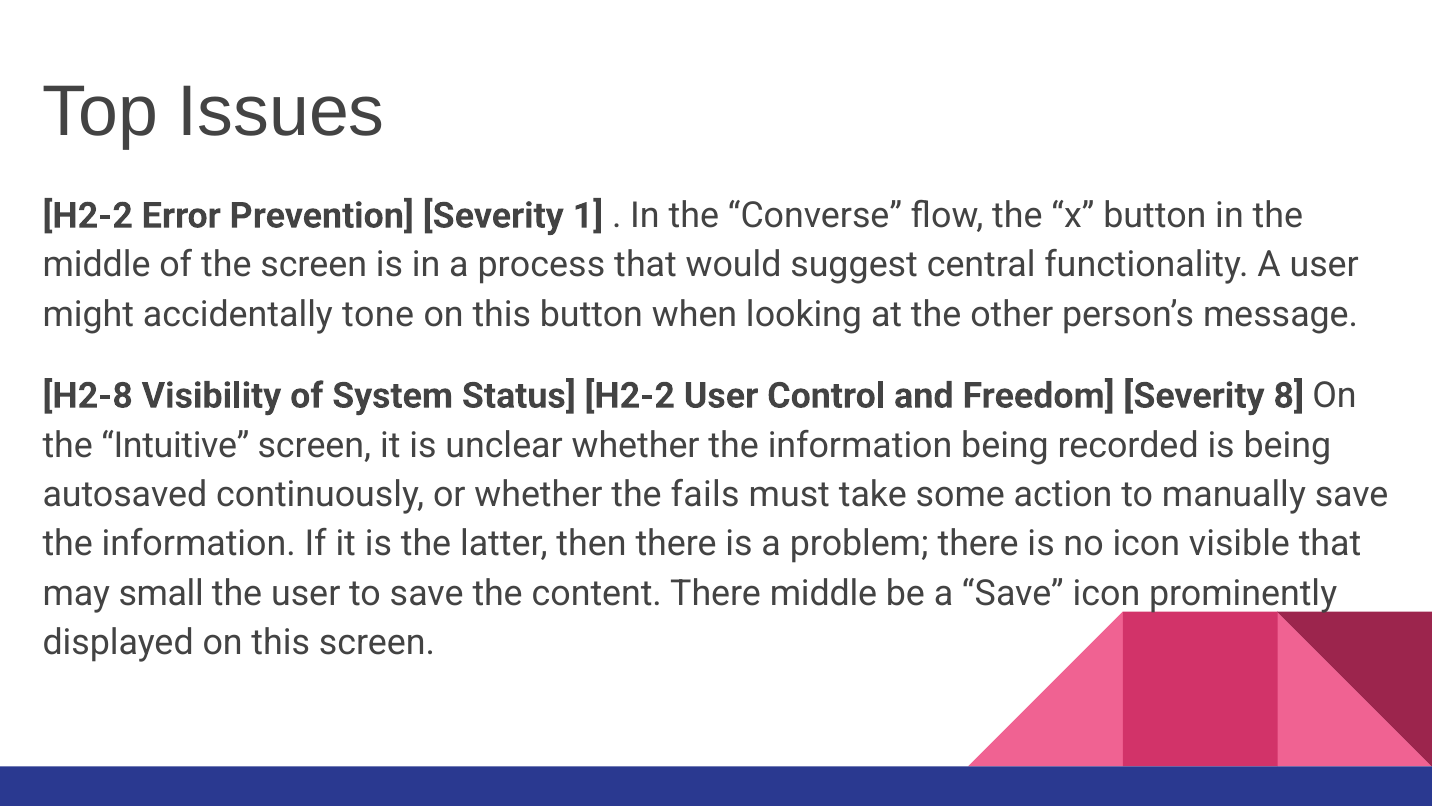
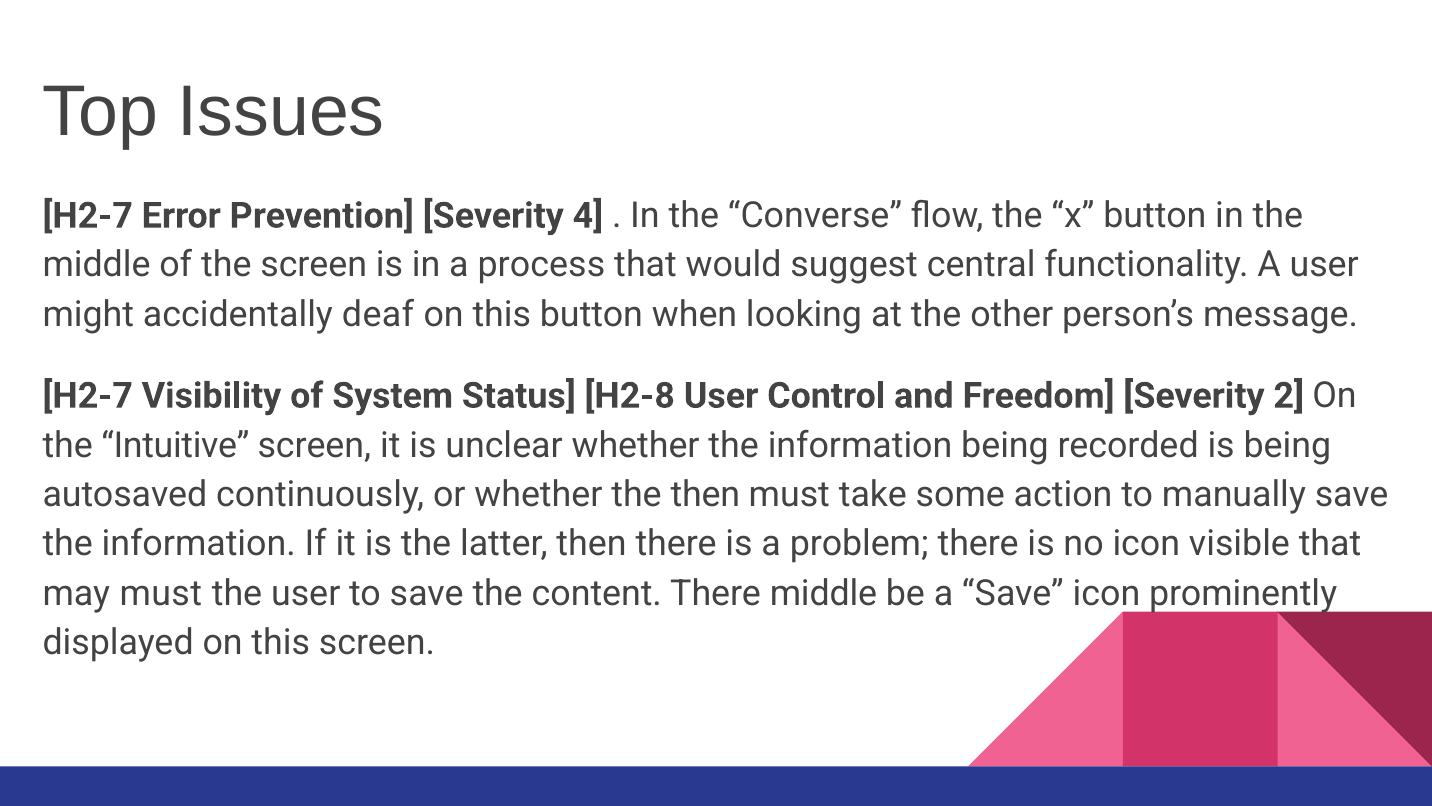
H2-2: H2-2 -> H2-7 (88, 216)
1: 1 -> 4 (588, 216)
tone: tone -> deaf (378, 314)
H2-8: H2-8 -> H2-7 (88, 396)
Status H2-2: H2-2 -> H2-8 (630, 396)
8: 8 -> 2 (1289, 396)
the fails: fails -> then (705, 494)
may small: small -> must (161, 593)
